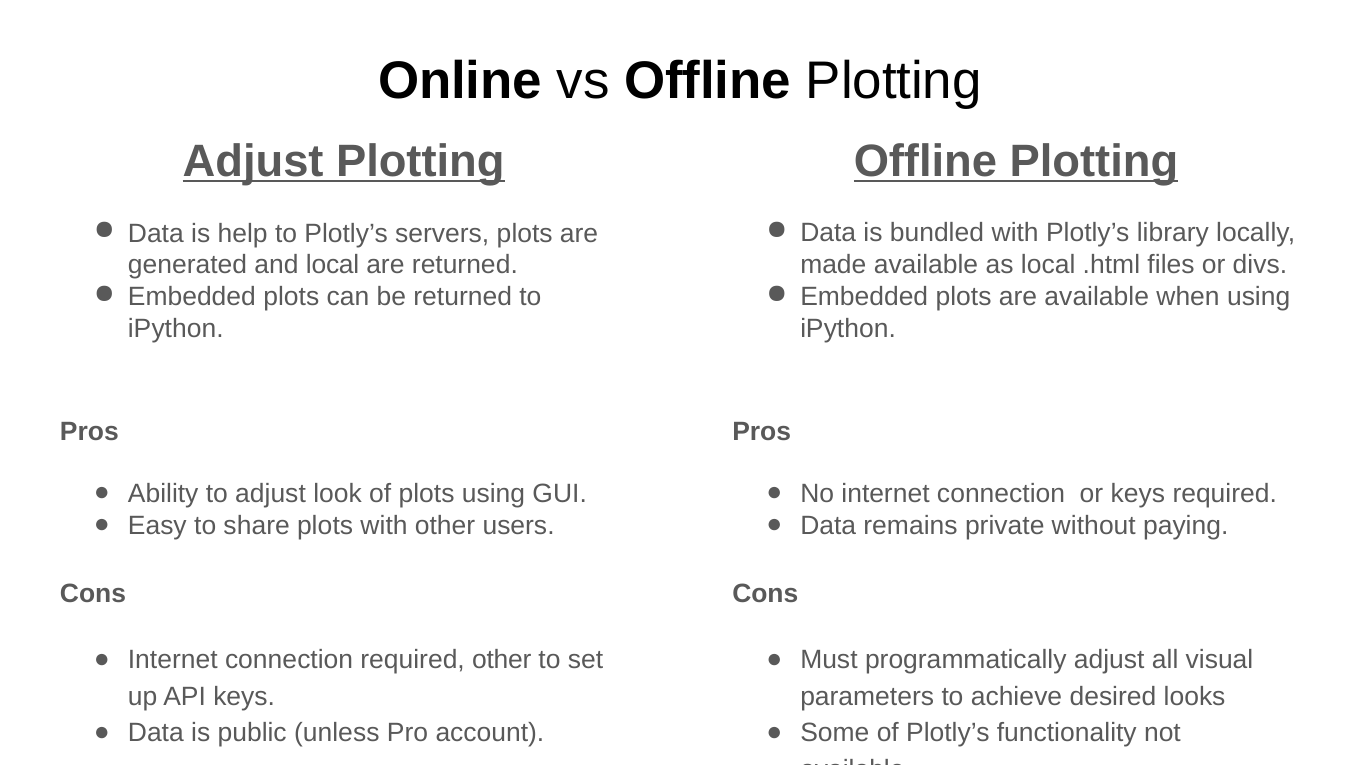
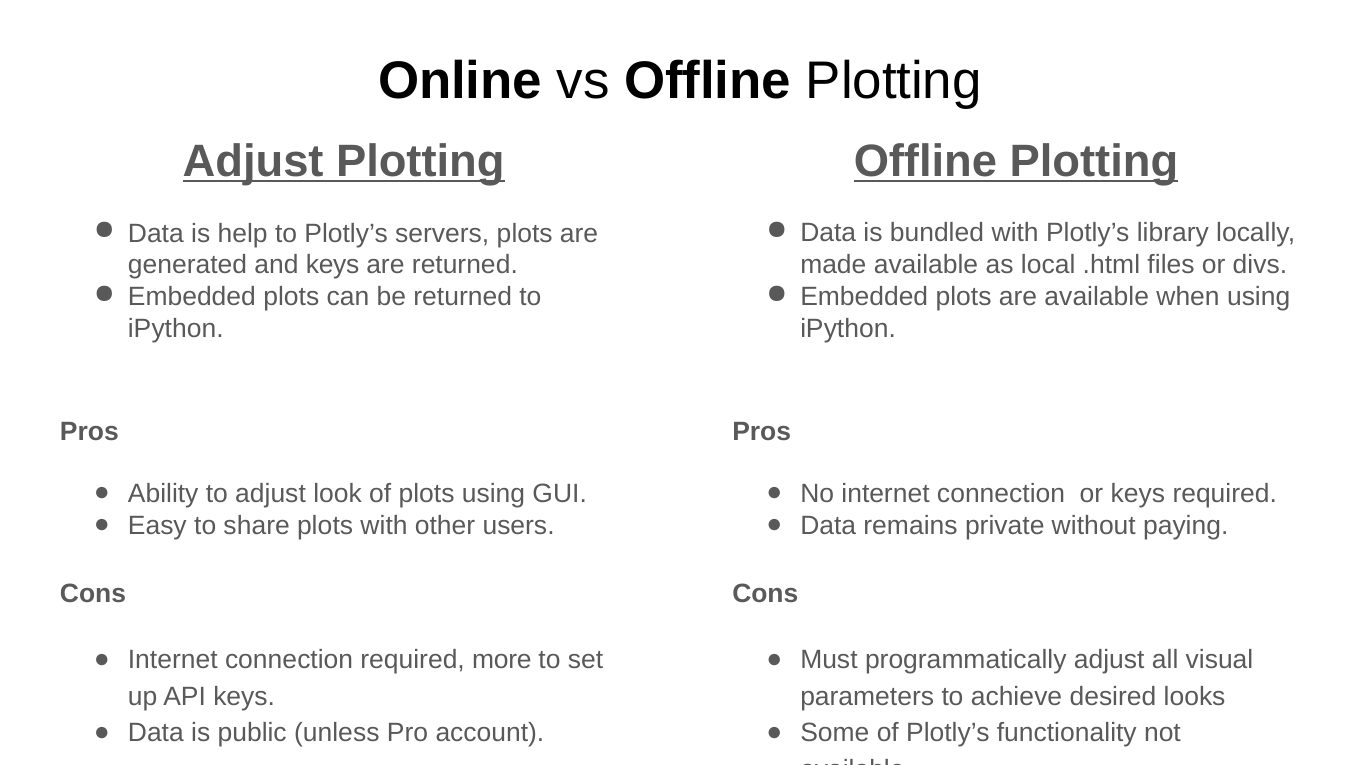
and local: local -> keys (333, 265)
required other: other -> more (502, 660)
